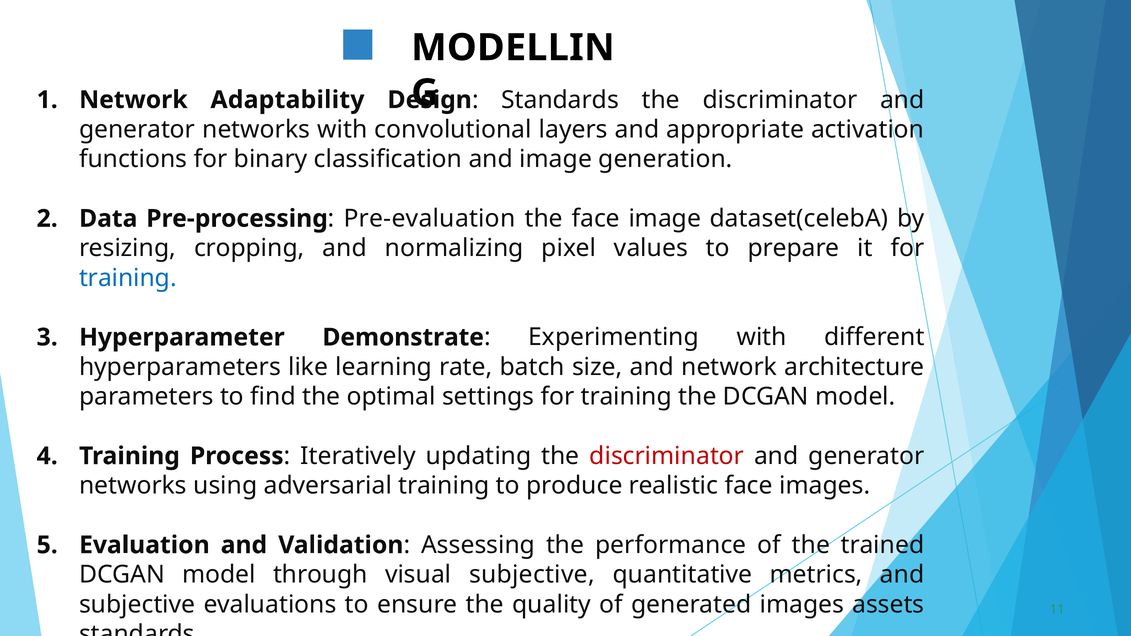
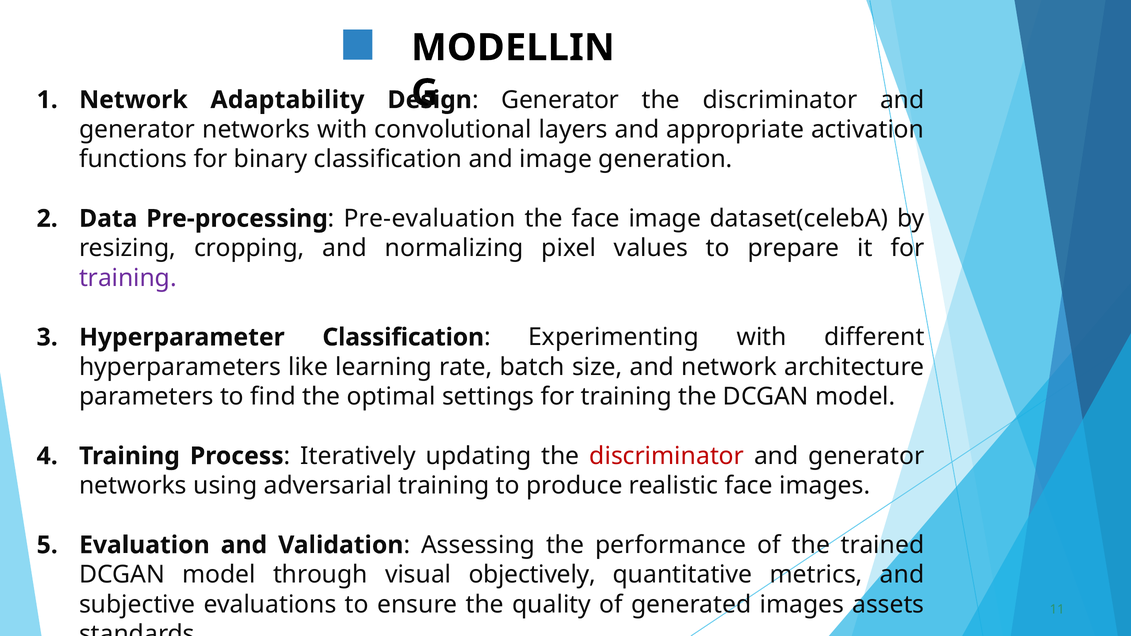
Standards: Standards -> Generator (560, 100)
training colour: blue -> purple (128, 278)
Hyperparameter Demonstrate: Demonstrate -> Classification (403, 337)
visual subjective: subjective -> objectively (532, 575)
